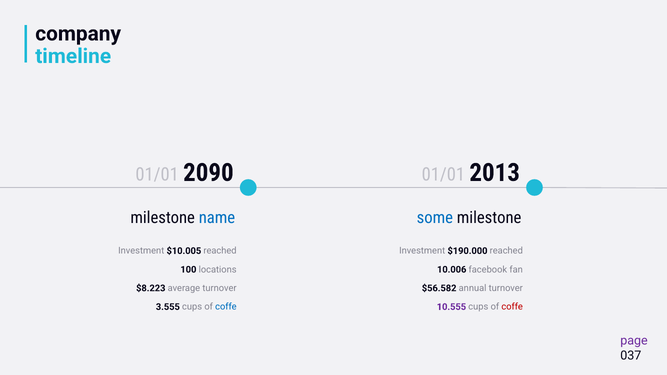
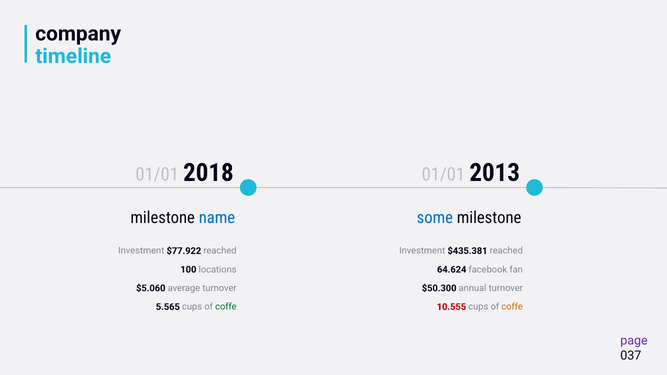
2090: 2090 -> 2018 (208, 173)
$10.005: $10.005 -> $77.922 (184, 251)
$190.000: $190.000 -> $435.381 (467, 251)
10.006: 10.006 -> 64.624 (452, 270)
$8.223: $8.223 -> $5.060 (151, 288)
$56.582: $56.582 -> $50.300 (439, 288)
3.555: 3.555 -> 5.565 (168, 307)
coffe colour: blue -> green (226, 307)
10.555 colour: purple -> red (451, 307)
coffe colour: red -> orange (512, 307)
